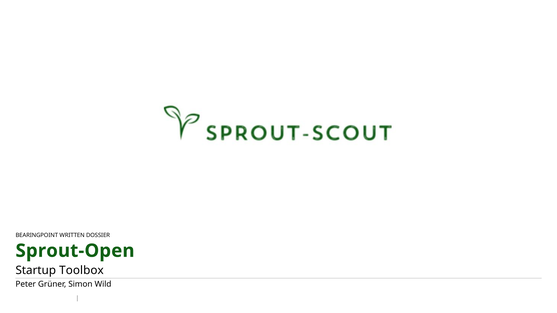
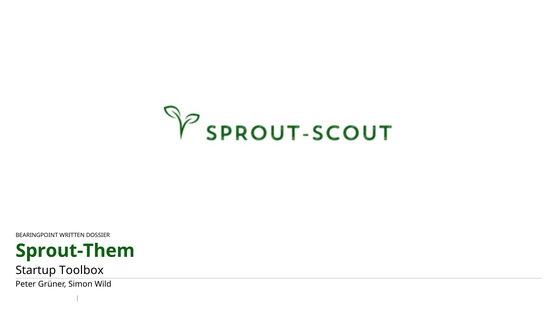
Sprout-Open: Sprout-Open -> Sprout-Them (75, 251)
